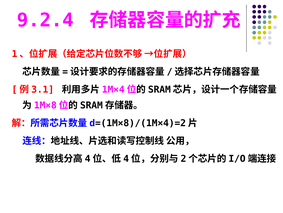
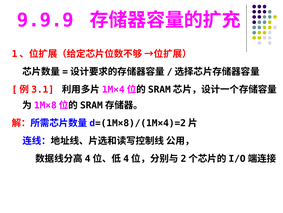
9.2.4: 9.2.4 -> 9.9.9 (45, 20)
